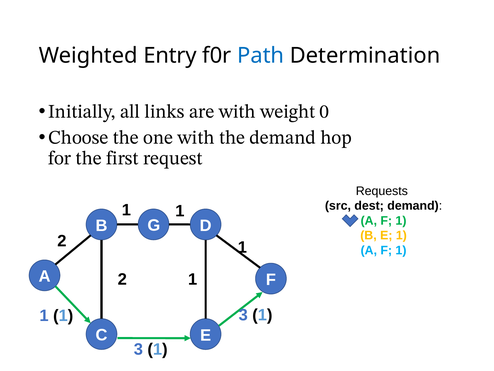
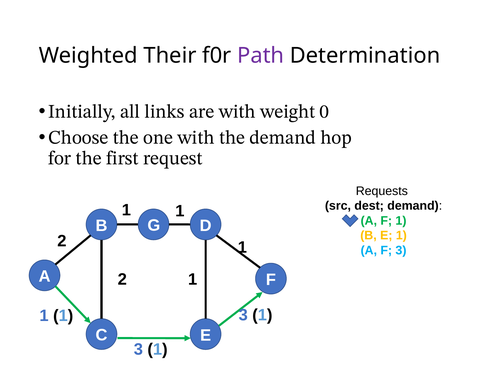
Entry: Entry -> Their (170, 55)
Path colour: blue -> purple (261, 55)
1: 1 -> 3 (401, 250)
